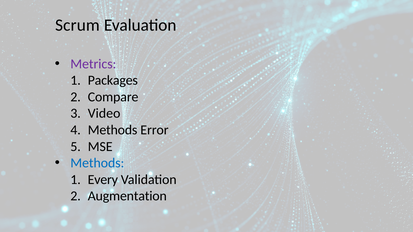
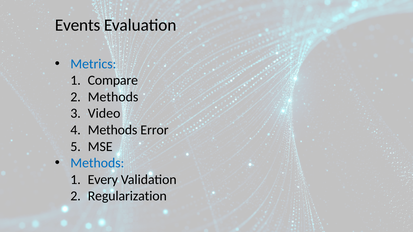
Scrum: Scrum -> Events (78, 25)
Metrics colour: purple -> blue (93, 64)
Packages: Packages -> Compare (113, 81)
Compare: Compare -> Methods (113, 97)
Augmentation: Augmentation -> Regularization (127, 196)
